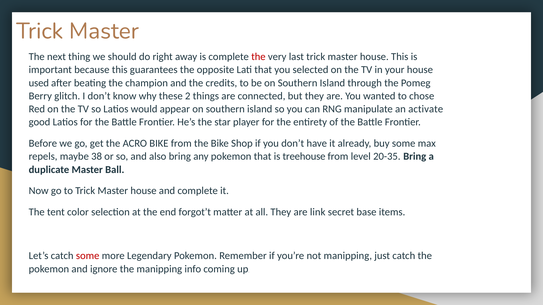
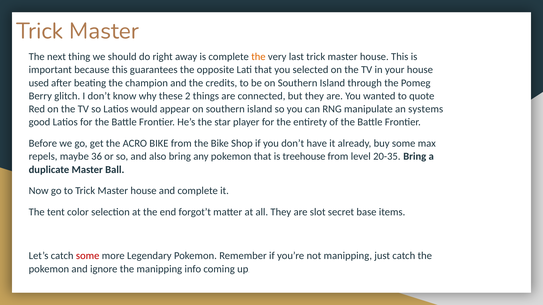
the colour: red -> orange (258, 57)
chose: chose -> quote (422, 96)
activate: activate -> systems (426, 109)
38: 38 -> 36 (97, 157)
link: link -> slot (318, 212)
